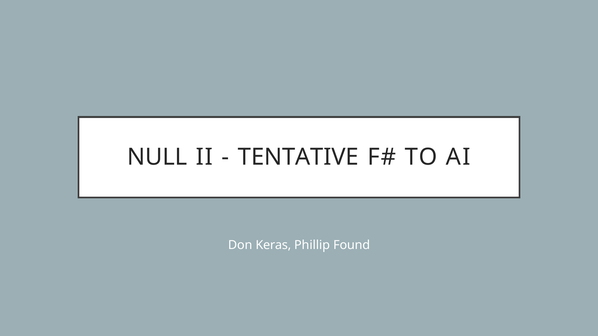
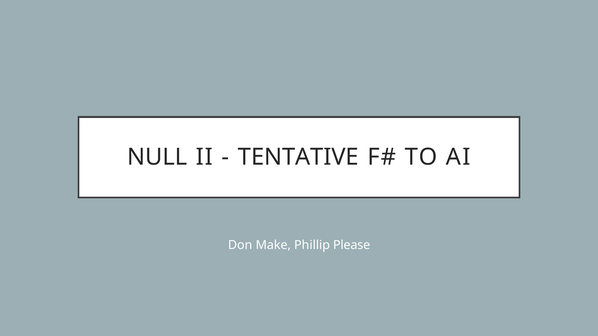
Keras: Keras -> Make (273, 245)
Found: Found -> Please (352, 245)
